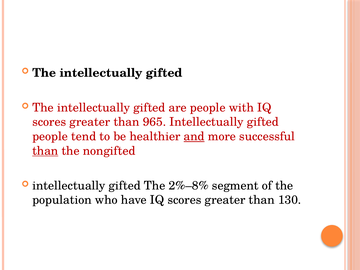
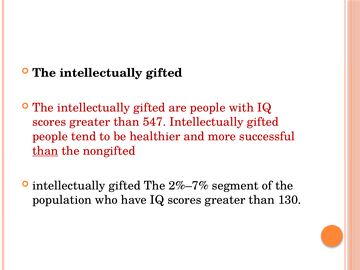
965: 965 -> 547 (154, 122)
and underline: present -> none (194, 136)
2%–8%: 2%–8% -> 2%–7% (189, 186)
